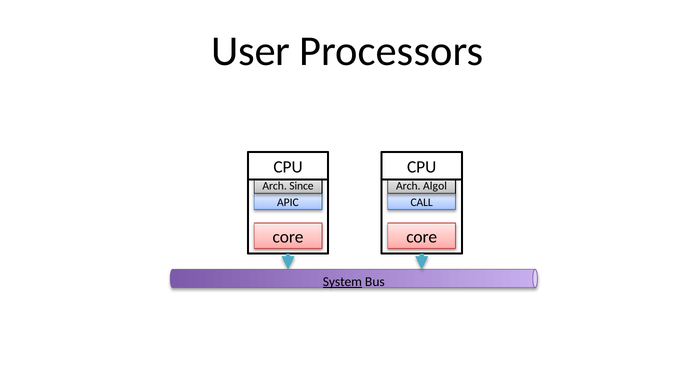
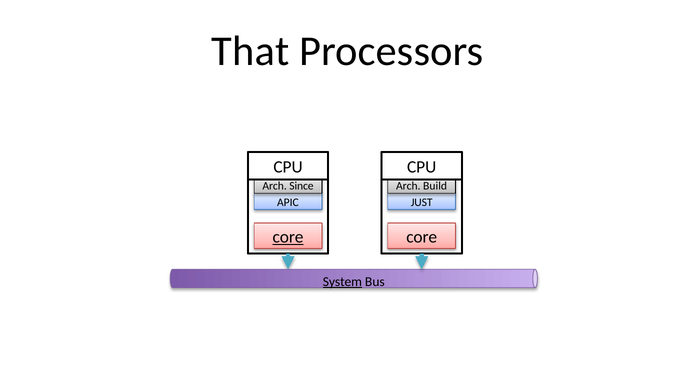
User: User -> That (251, 51)
Algol: Algol -> Build (435, 186)
CALL: CALL -> JUST (422, 202)
core underline: none -> present (288, 237)
